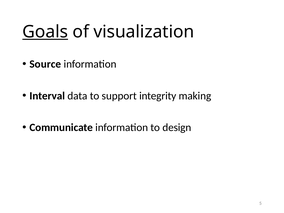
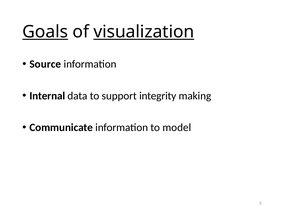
visualization underline: none -> present (144, 32)
Interval: Interval -> Internal (47, 96)
design: design -> model (177, 128)
